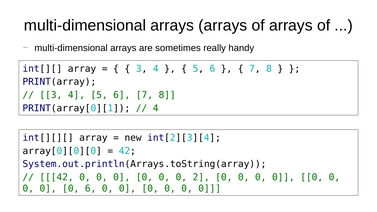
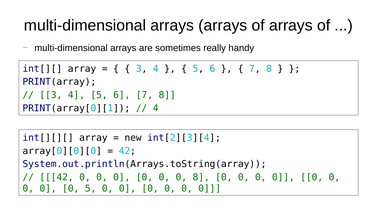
0 2: 2 -> 8 (201, 177)
0 6: 6 -> 5 (91, 189)
